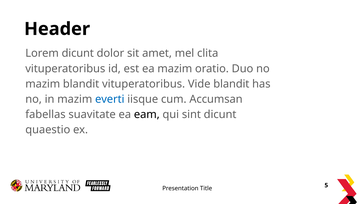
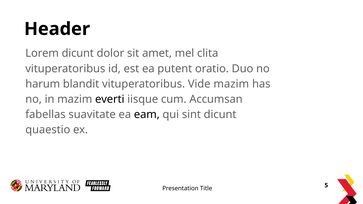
ea mazim: mazim -> putent (175, 69)
mazim: mazim -> harum (43, 84)
Vide blandit: blandit -> mazim (231, 84)
everti colour: blue -> black (110, 99)
